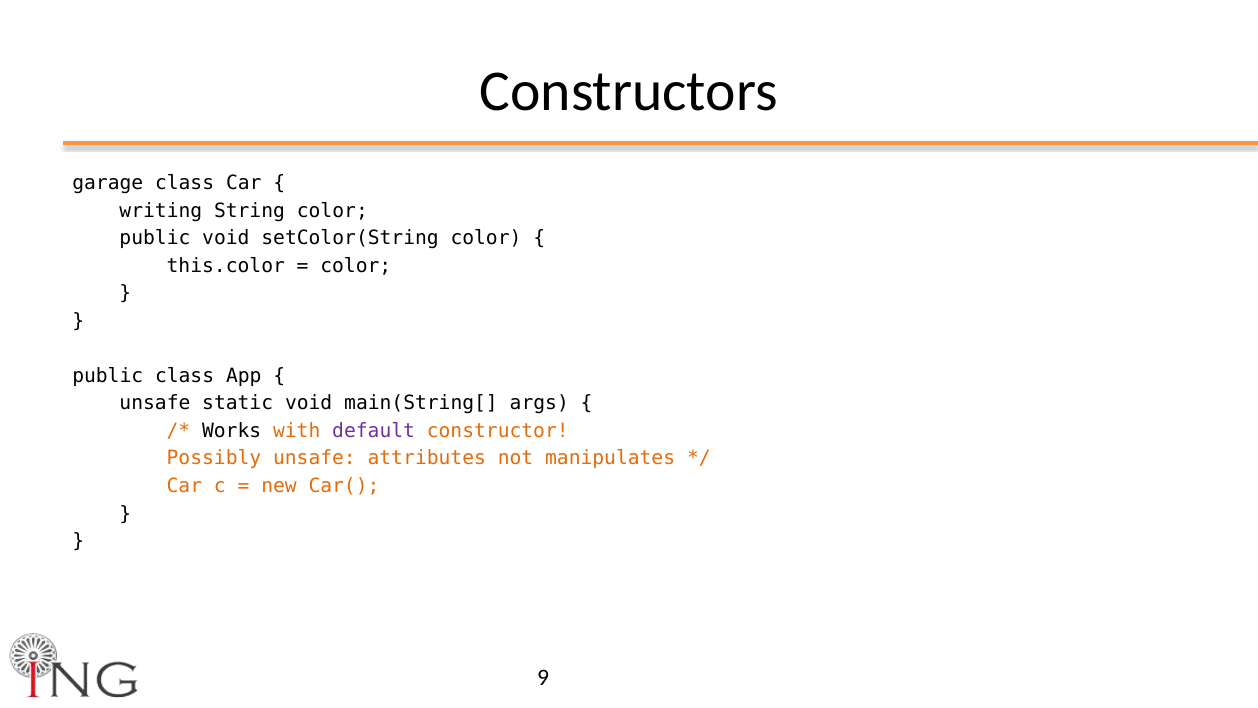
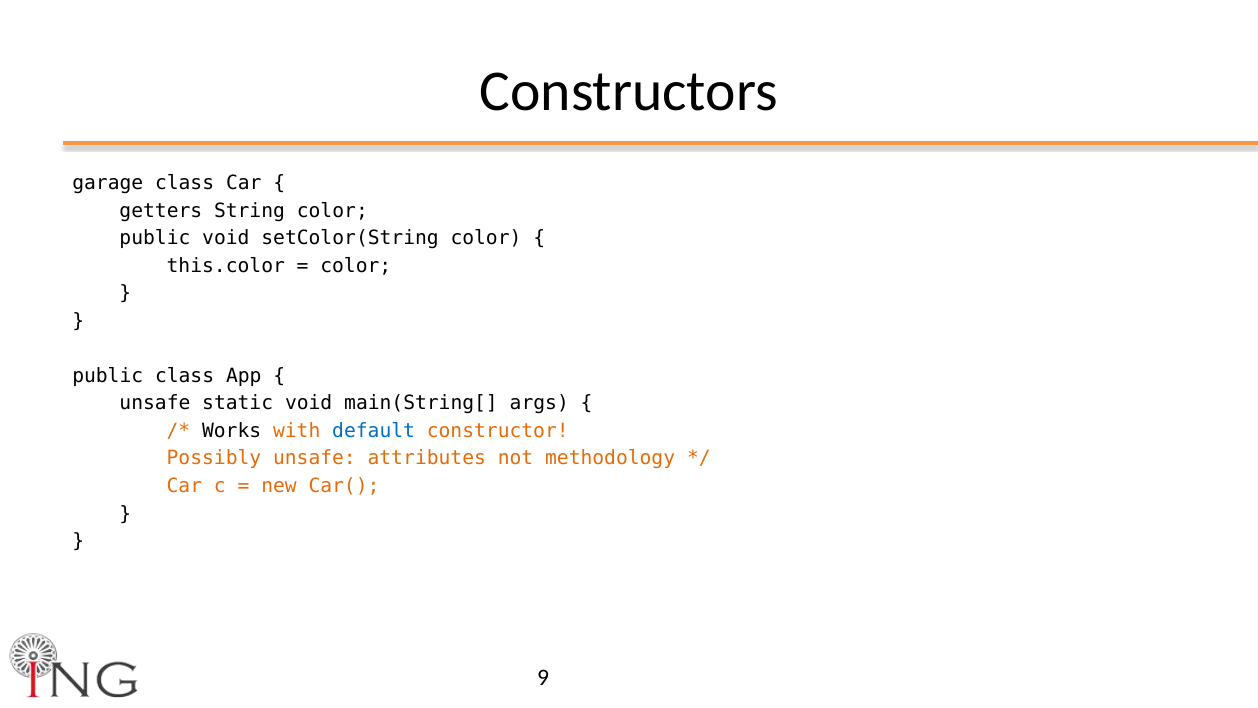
writing: writing -> getters (161, 211)
default colour: purple -> blue (374, 431)
manipulates: manipulates -> methodology (610, 458)
